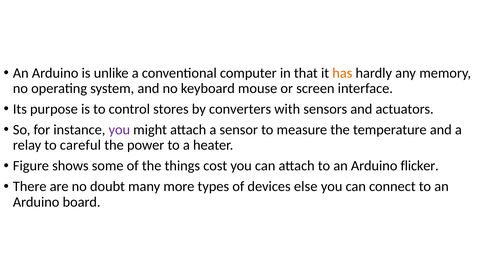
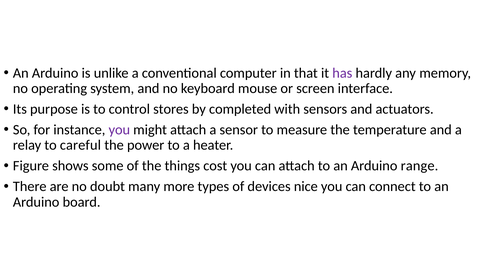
has colour: orange -> purple (342, 73)
converters: converters -> completed (240, 109)
flicker: flicker -> range (420, 166)
else: else -> nice (306, 186)
